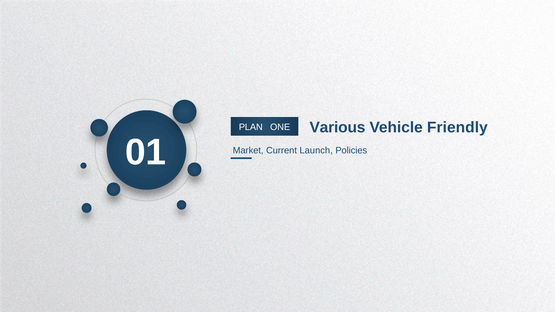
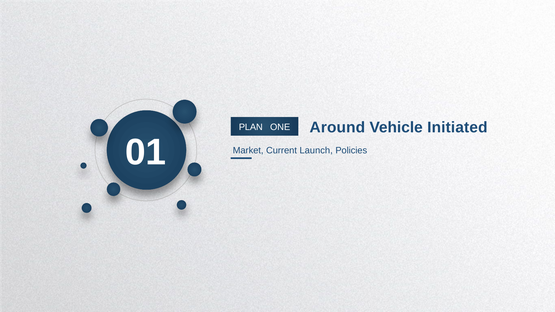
Various: Various -> Around (337, 128)
Friendly: Friendly -> Initiated (457, 128)
